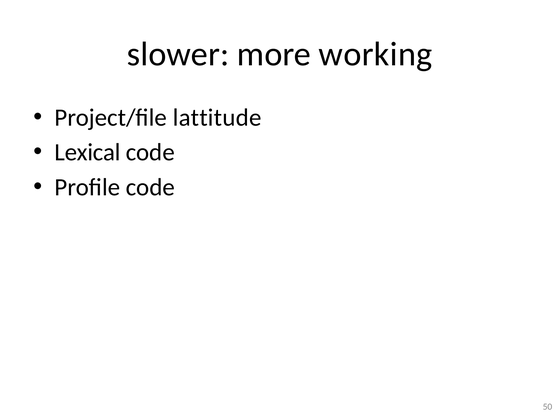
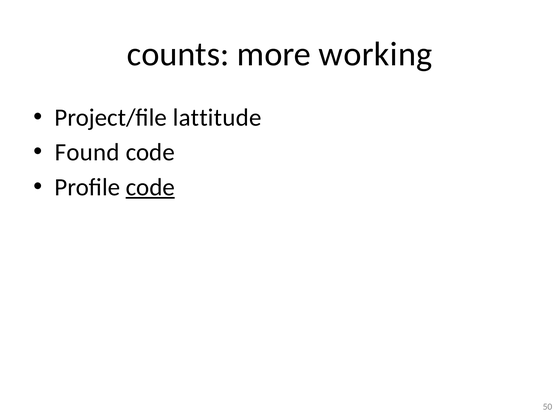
slower: slower -> counts (178, 54)
Lexical: Lexical -> Found (87, 152)
code underline: none -> present (150, 187)
